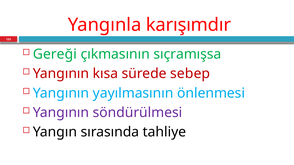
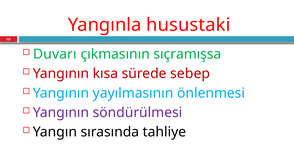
karışımdır: karışımdır -> husustaki (188, 25)
Gereği: Gereği -> Duvarı (55, 54)
